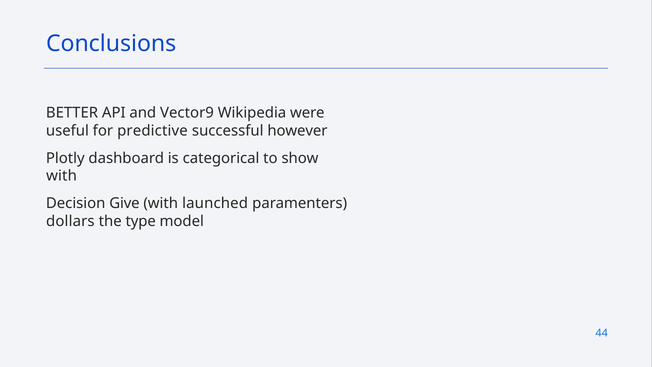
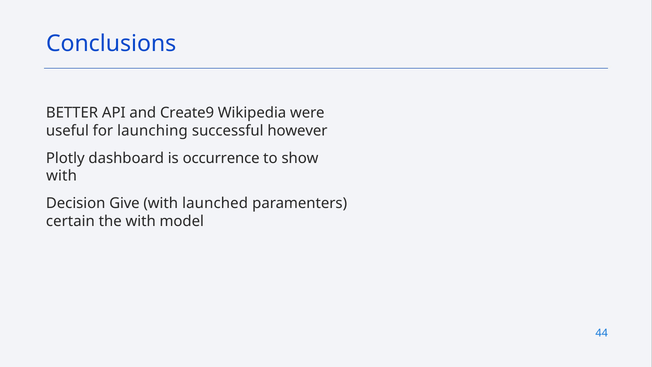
Vector9: Vector9 -> Create9 (187, 113)
predictive: predictive -> launching (152, 131)
categorical: categorical -> occurrence (221, 158)
dollars: dollars -> certain (70, 221)
the type: type -> with (141, 221)
